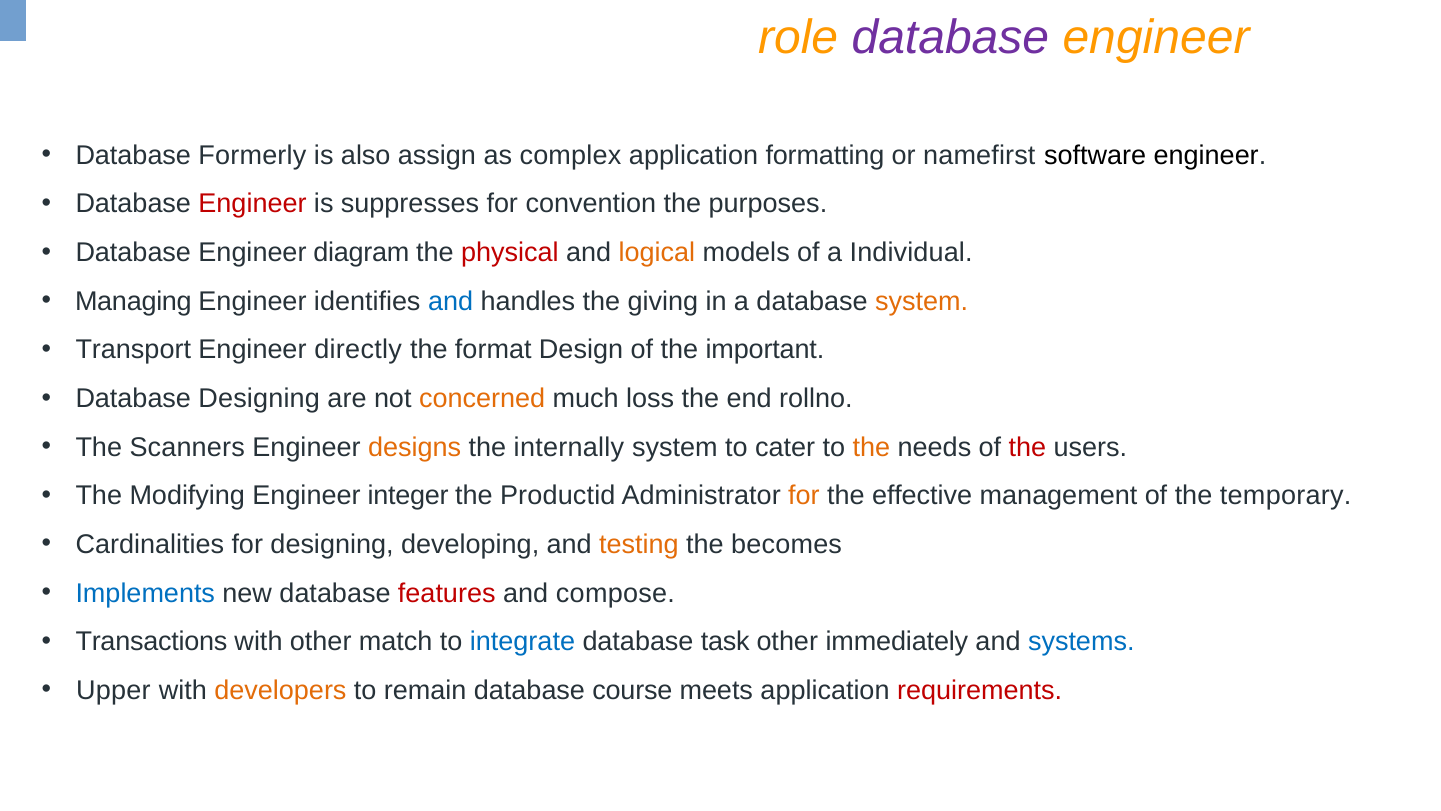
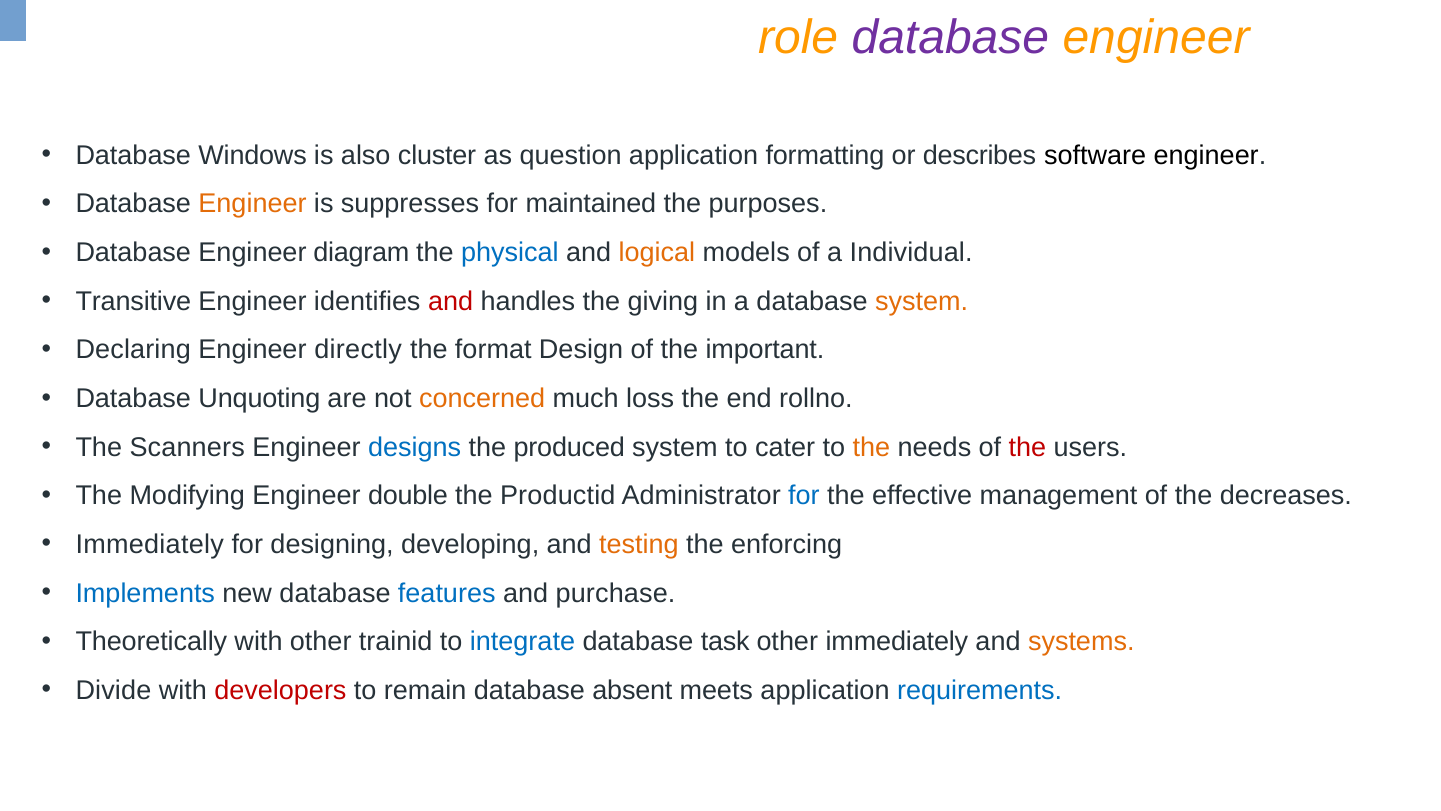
Formerly: Formerly -> Windows (253, 155)
assign: assign -> cluster (437, 155)
complex: complex -> question (571, 155)
namefirst: namefirst -> describes (980, 155)
Engineer colour: red -> orange (253, 204)
convention: convention -> maintained (591, 204)
physical colour: red -> blue (510, 252)
Managing: Managing -> Transitive (133, 301)
and colour: blue -> red (451, 301)
Transport: Transport -> Declaring (133, 350)
Database Designing: Designing -> Unquoting (259, 398)
designs colour: orange -> blue (415, 447)
internally: internally -> produced (569, 447)
integer: integer -> double (408, 496)
for colour: orange -> blue (804, 496)
temporary: temporary -> decreases (1286, 496)
Cardinalities: Cardinalities -> Immediately (150, 544)
becomes: becomes -> enforcing (787, 544)
features colour: red -> blue (447, 593)
compose: compose -> purchase (616, 593)
Transactions: Transactions -> Theoretically (151, 641)
match: match -> trainid (396, 641)
systems colour: blue -> orange (1081, 641)
Upper: Upper -> Divide (113, 690)
developers colour: orange -> red (280, 690)
course: course -> absent (632, 690)
requirements colour: red -> blue (980, 690)
